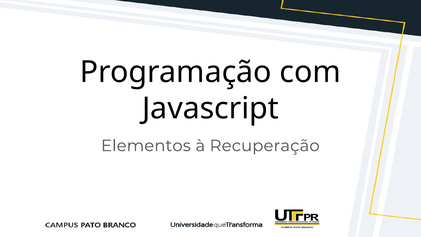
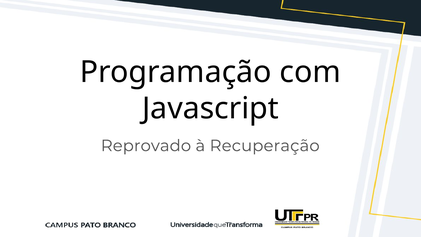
Elementos: Elementos -> Reprovado (146, 146)
